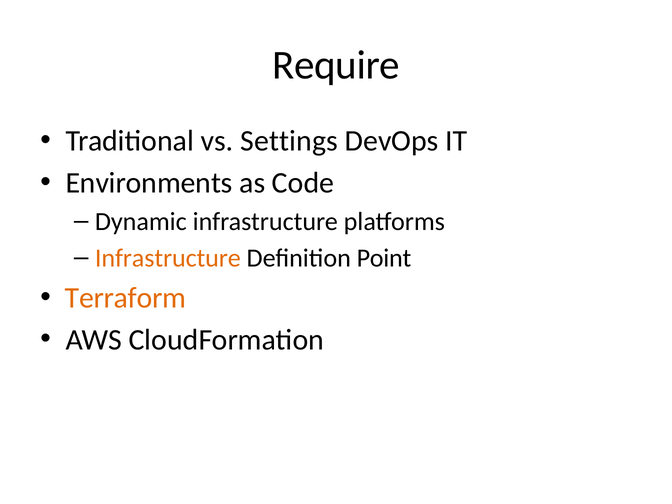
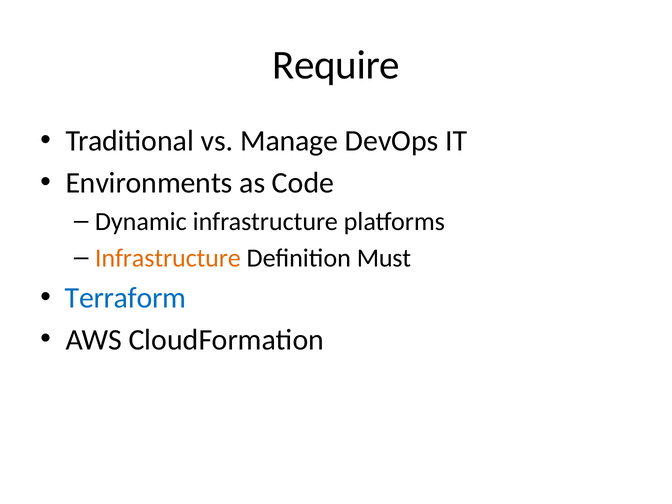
Settings: Settings -> Manage (289, 141)
Point: Point -> Must (384, 258)
Terraform colour: orange -> blue (126, 298)
